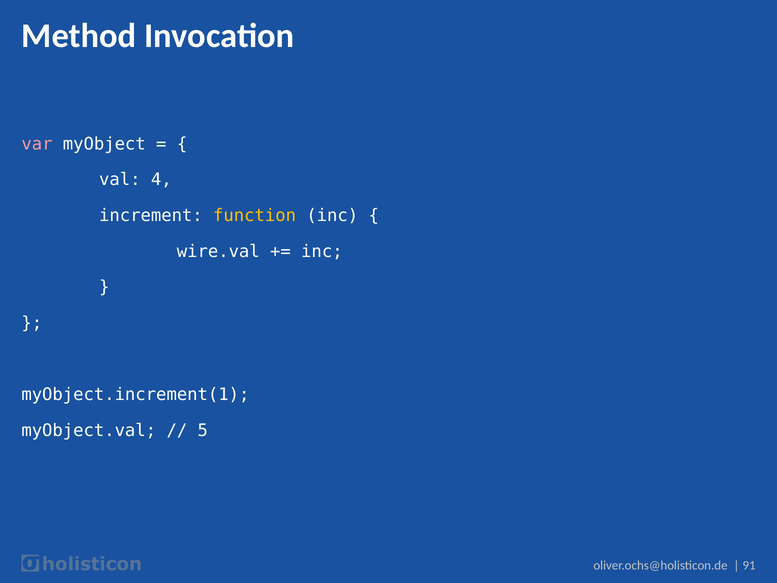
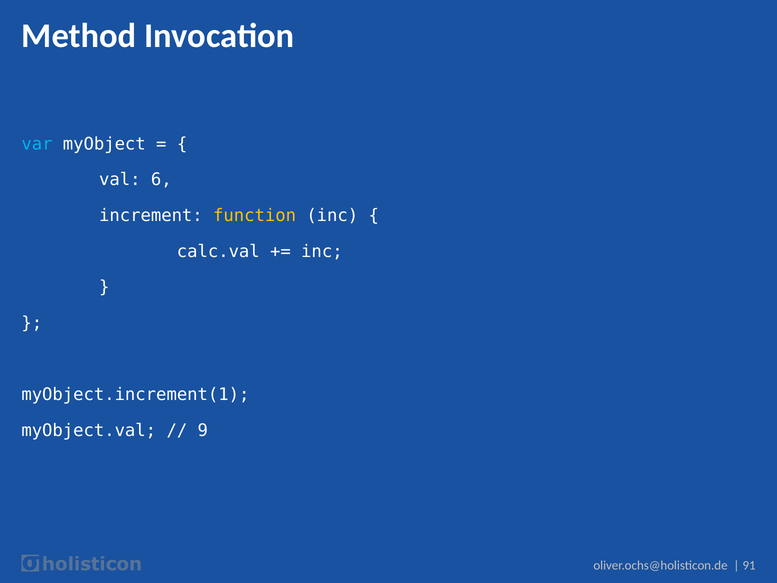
var colour: pink -> light blue (37, 144)
4: 4 -> 6 (161, 180)
wire.val: wire.val -> calc.val (218, 251)
5: 5 -> 9 (203, 430)
